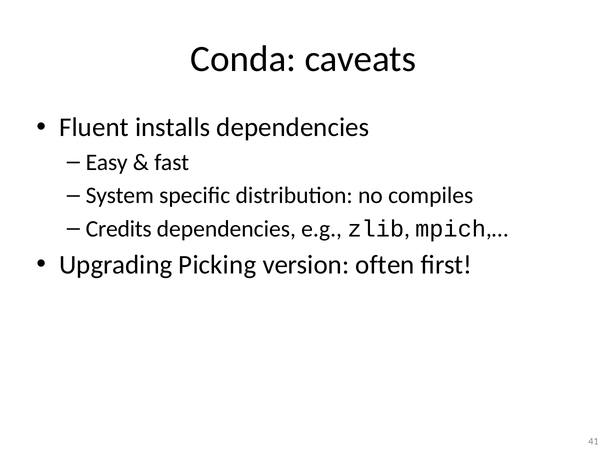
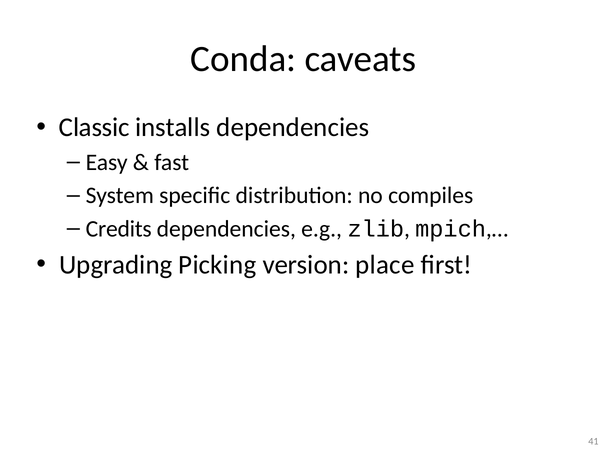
Fluent: Fluent -> Classic (94, 127)
often: often -> place (385, 264)
